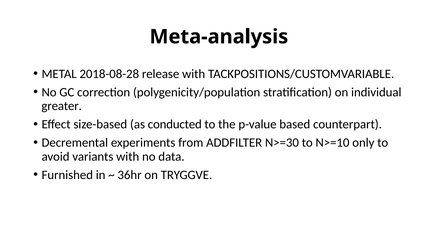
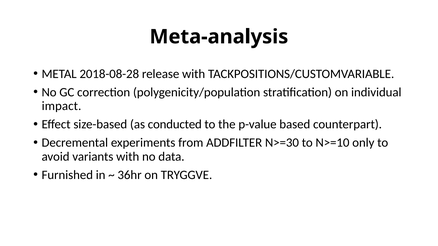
greater: greater -> impact (62, 106)
